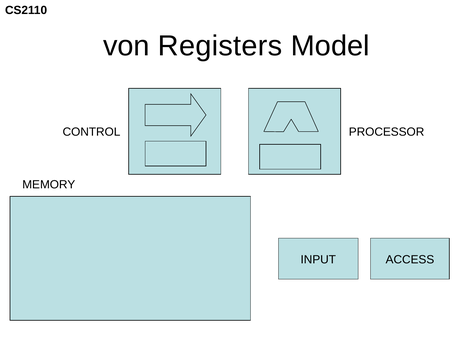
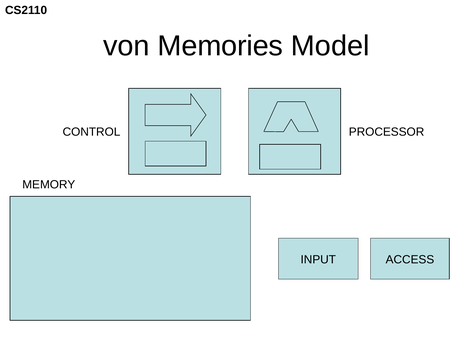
Registers: Registers -> Memories (220, 46)
